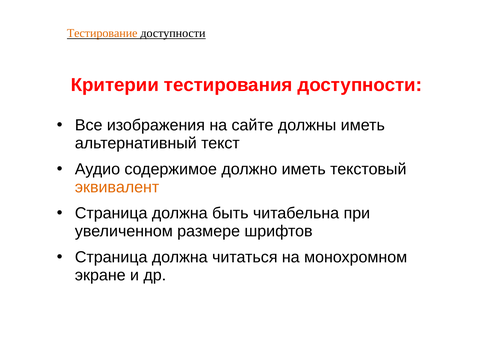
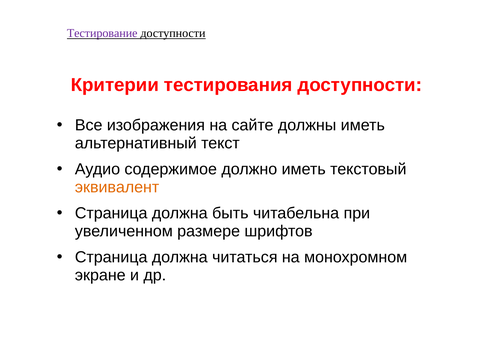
Тестирование colour: orange -> purple (102, 33)
